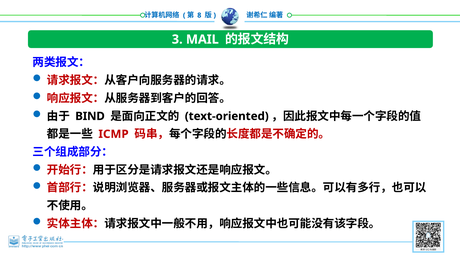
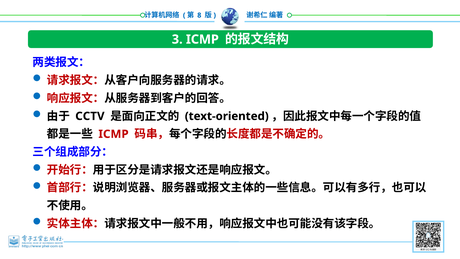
3 MAIL: MAIL -> ICMP (202, 39)
BIND: BIND -> CCTV (90, 116)
